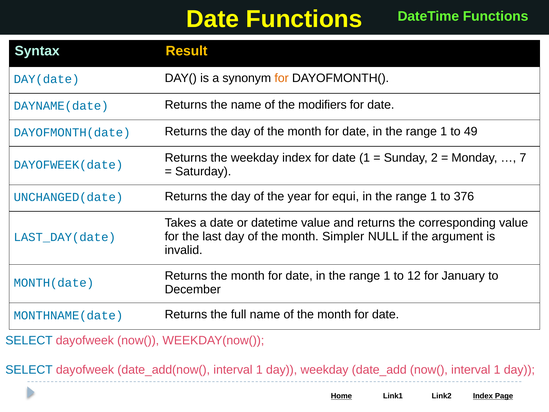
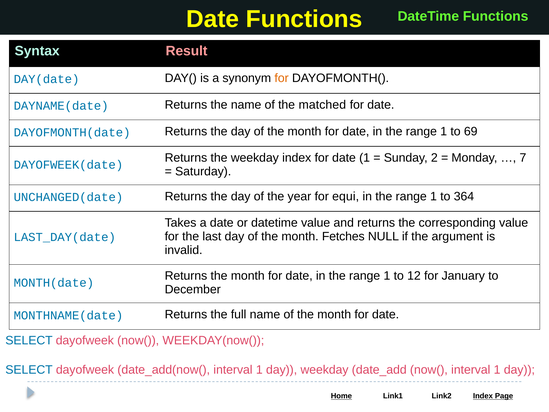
Result colour: yellow -> pink (187, 51)
modifiers: modifiers -> matched (322, 105)
49: 49 -> 69 (471, 131)
376: 376 -> 364 (464, 196)
Simpler: Simpler -> Fetches (343, 236)
